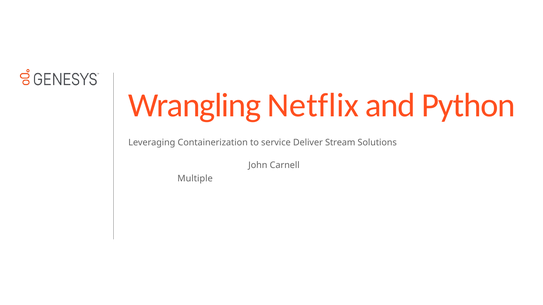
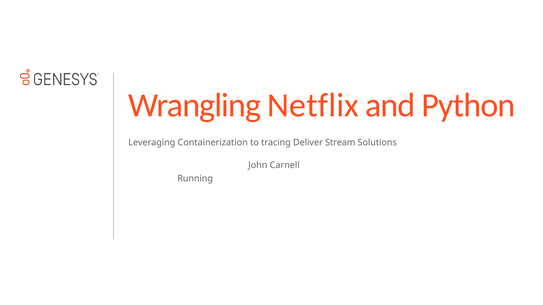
service: service -> tracing (276, 143)
Multiple: Multiple -> Running (195, 179)
